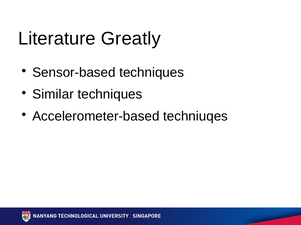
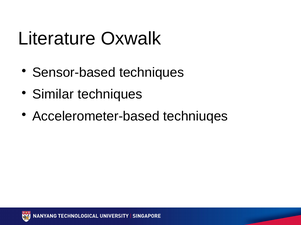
Greatly: Greatly -> Oxwalk (131, 39)
